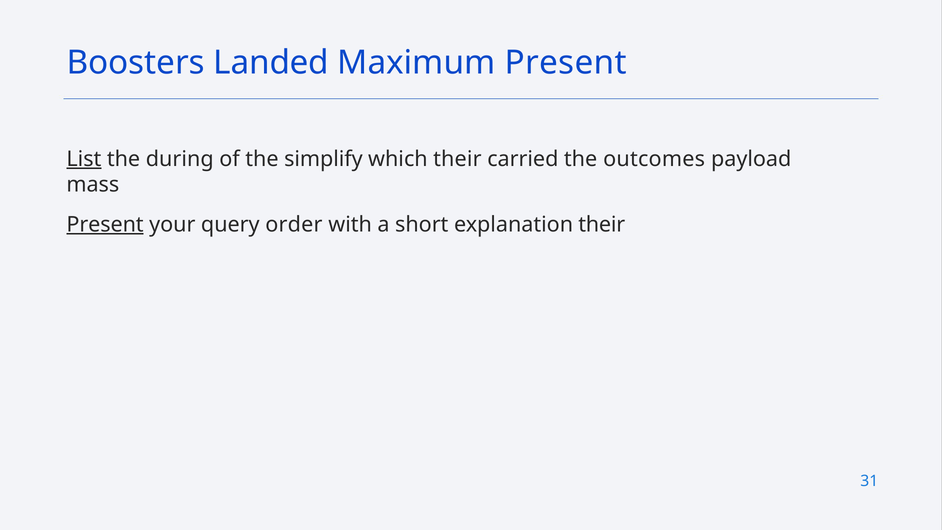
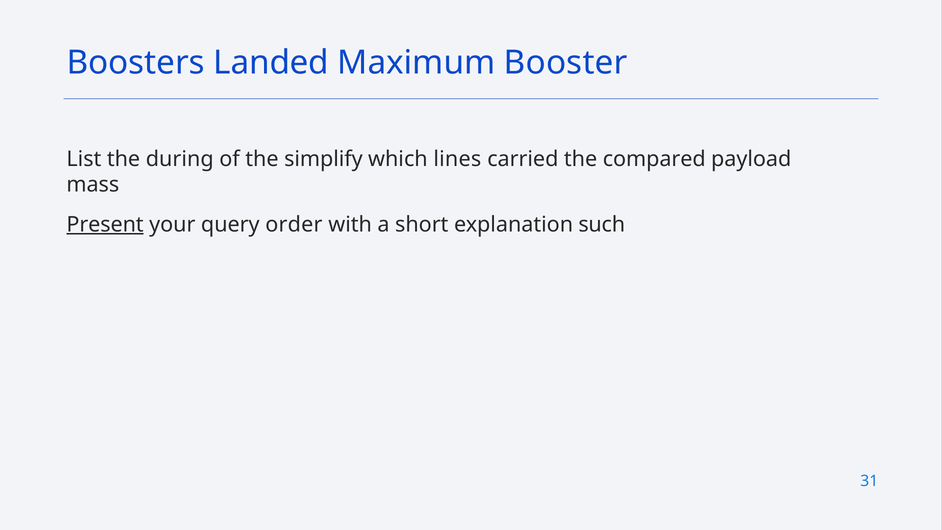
Maximum Present: Present -> Booster (566, 63)
List underline: present -> none (84, 159)
which their: their -> lines (457, 159)
outcomes: outcomes -> compared (654, 159)
explanation their: their -> such (602, 224)
